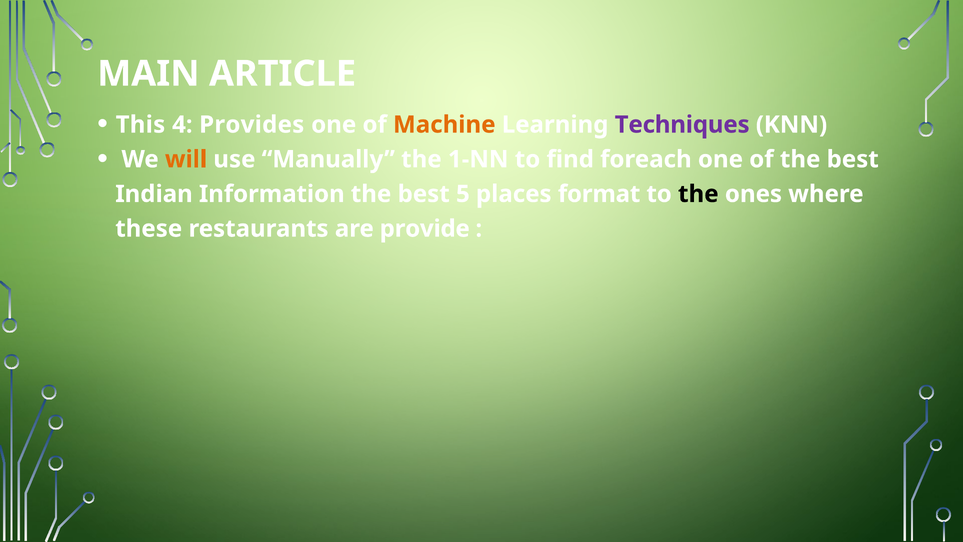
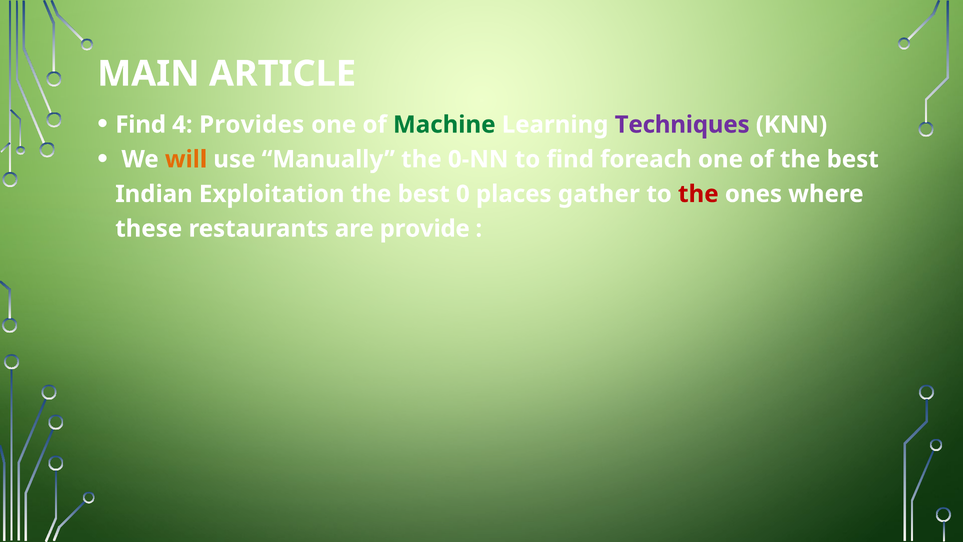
This: This -> Find (141, 125)
Machine colour: orange -> green (444, 125)
1-NN: 1-NN -> 0-NN (478, 159)
Information: Information -> Exploitation (272, 194)
5: 5 -> 0 (463, 194)
format: format -> gather (599, 194)
the colour: black -> red (698, 194)
